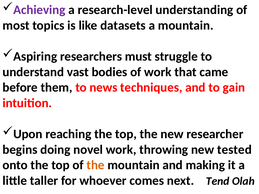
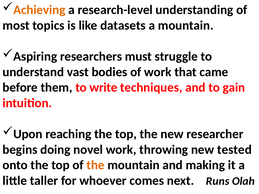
Achieving colour: purple -> orange (39, 10)
news: news -> write (104, 88)
Tend: Tend -> Runs (218, 181)
